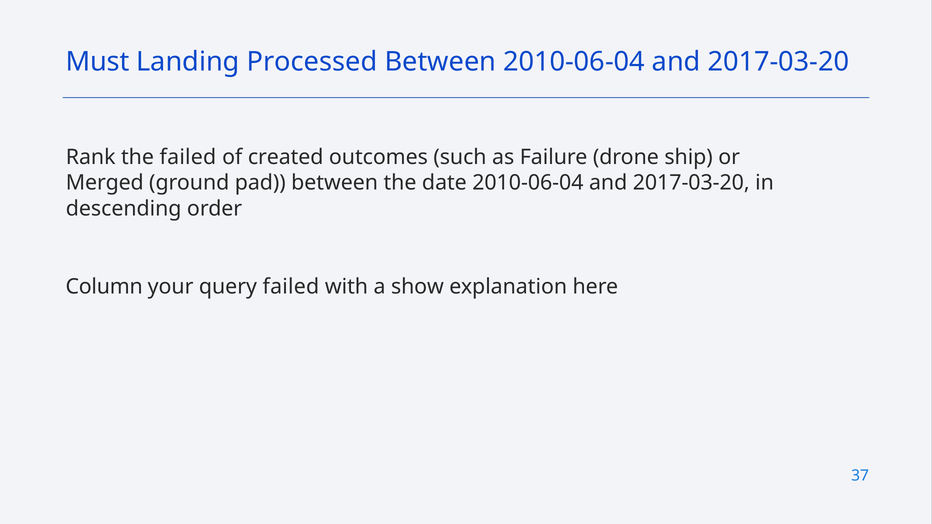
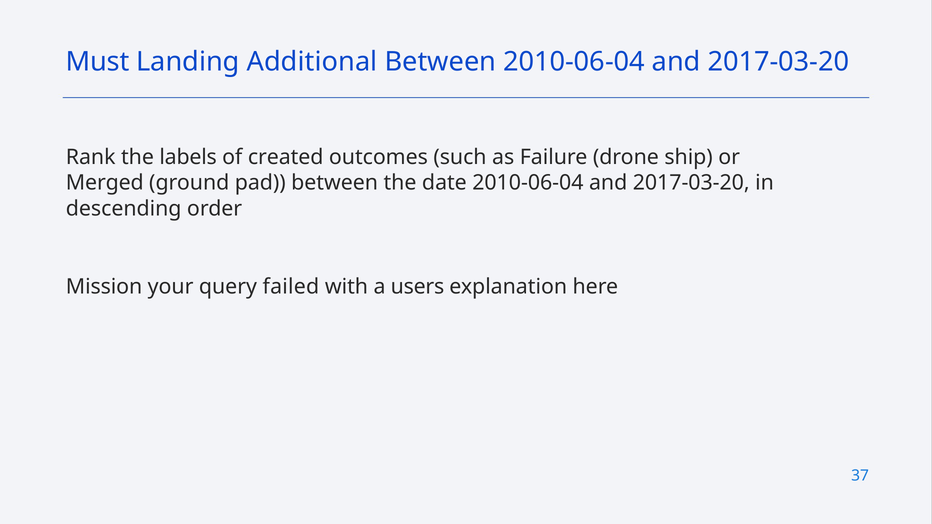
Processed: Processed -> Additional (312, 62)
the failed: failed -> labels (188, 157)
Column: Column -> Mission (104, 287)
show: show -> users (417, 287)
